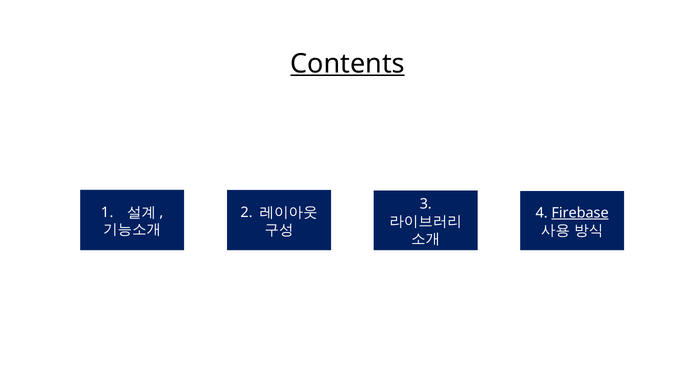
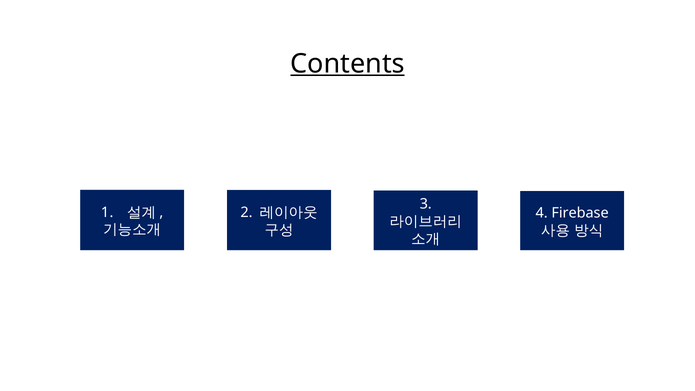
Firebase underline: present -> none (580, 213)
